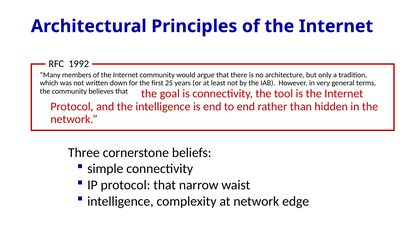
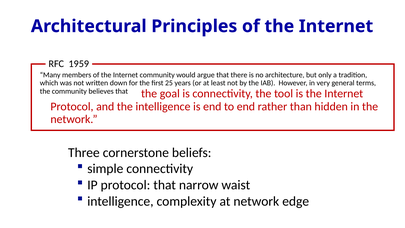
1992: 1992 -> 1959 (79, 64)
